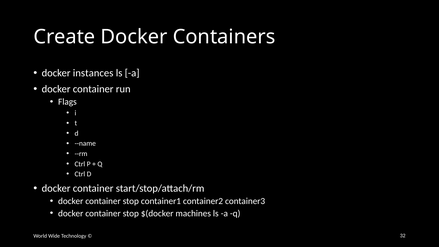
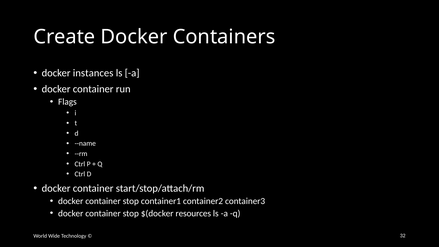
machines: machines -> resources (193, 213)
